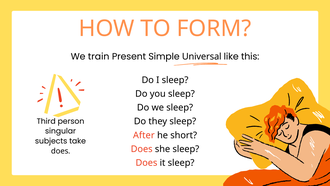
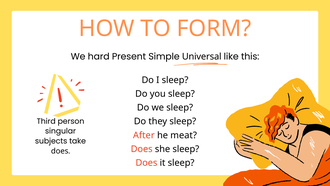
train: train -> hard (99, 56)
short: short -> meat (184, 135)
